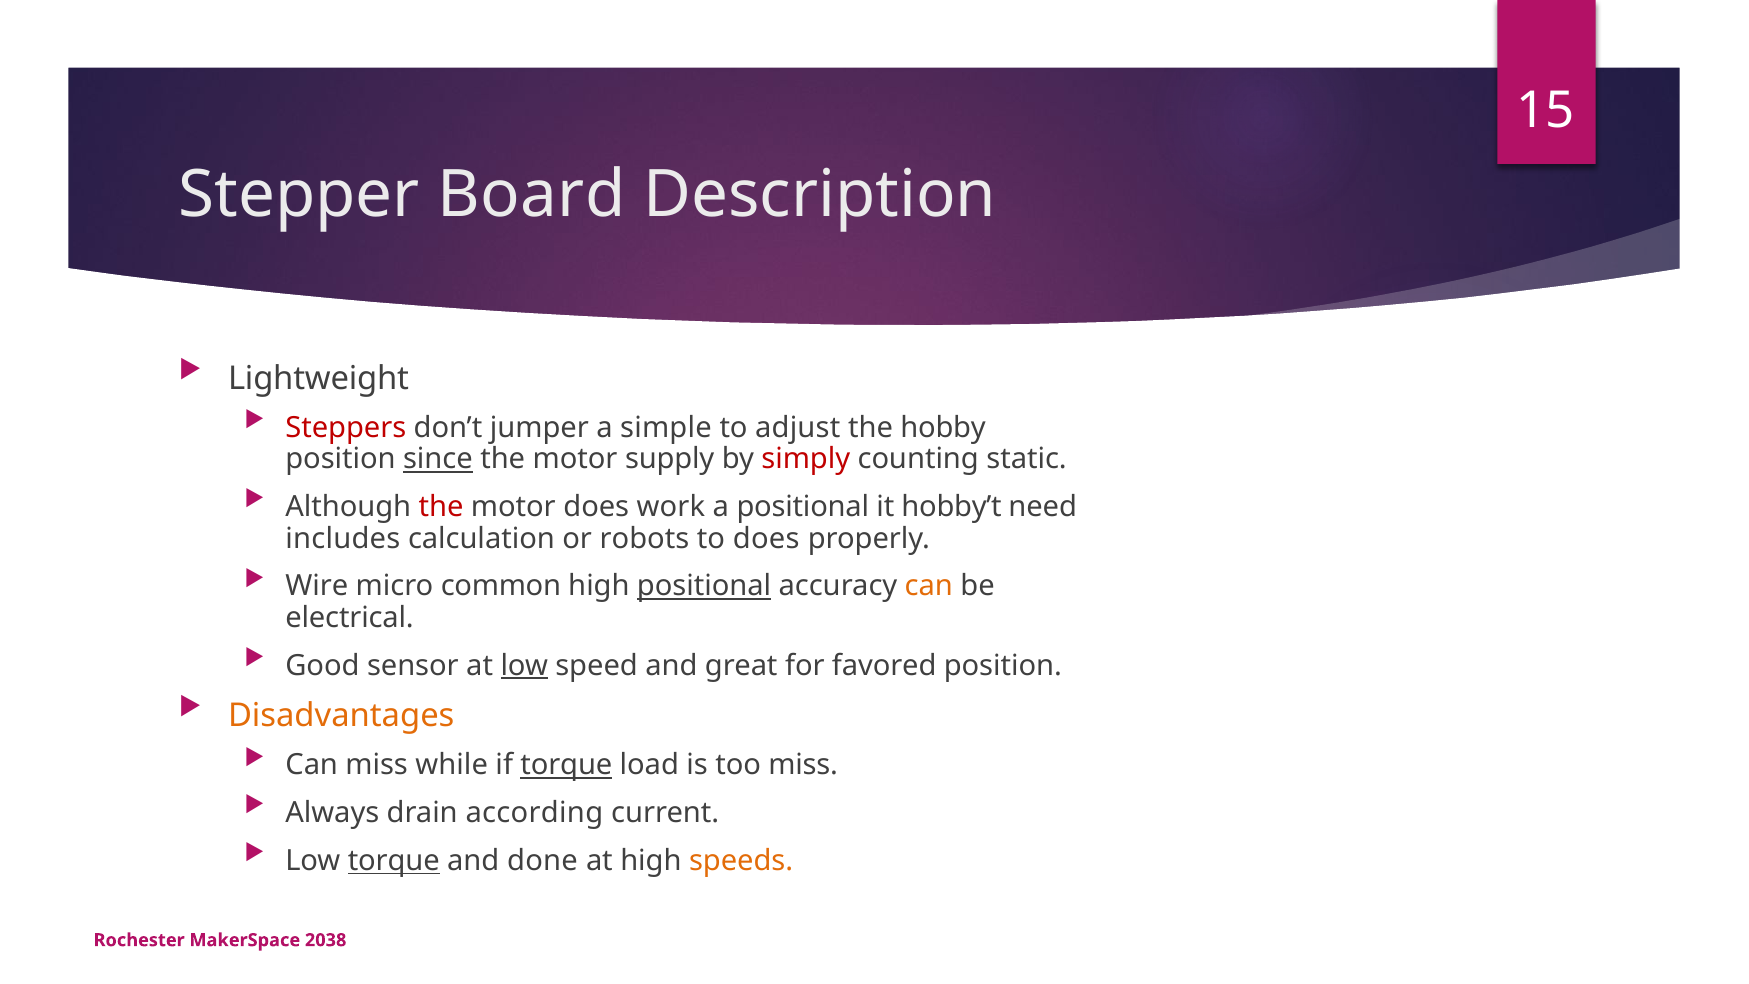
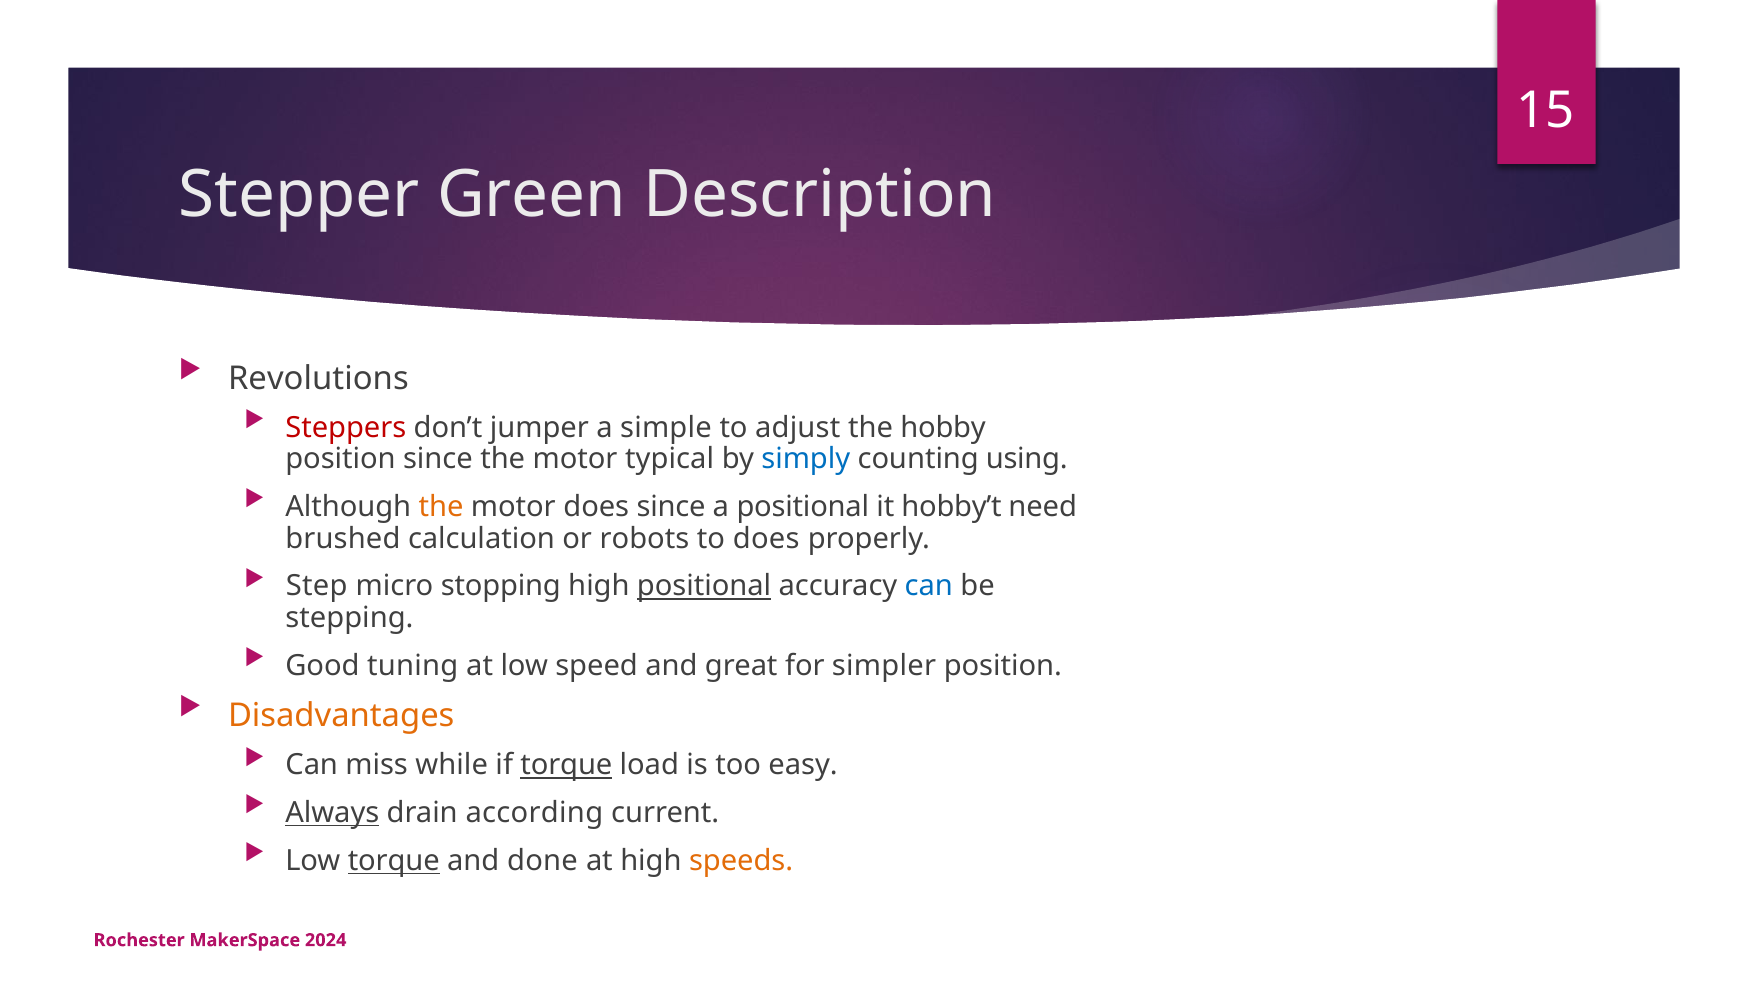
Board: Board -> Green (532, 195)
Lightweight: Lightweight -> Revolutions (318, 378)
since underline: present -> none (438, 459)
supply: supply -> typical (670, 459)
simply colour: red -> blue (806, 459)
static: static -> using (1027, 459)
the colour: red -> orange (441, 507)
does work: work -> since (671, 507)
includes: includes -> brushed (343, 538)
Wire: Wire -> Step (317, 586)
common: common -> stopping (501, 586)
can colour: orange -> blue (929, 586)
electrical: electrical -> stepping (349, 618)
sensor: sensor -> tuning (413, 665)
low underline: present -> none (524, 665)
favored: favored -> simpler (884, 665)
too miss: miss -> easy (803, 765)
Always underline: none -> present (332, 813)
2038: 2038 -> 2024 (326, 940)
